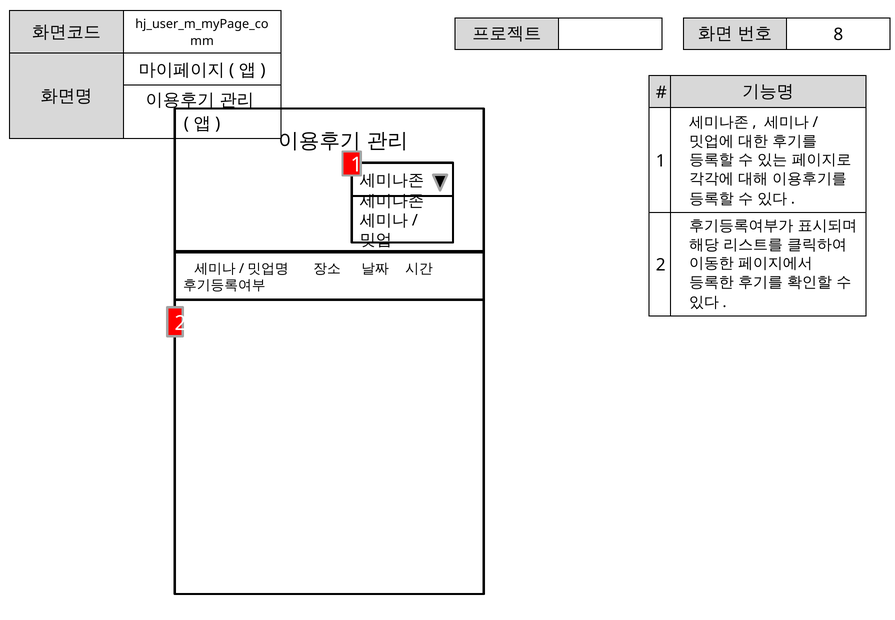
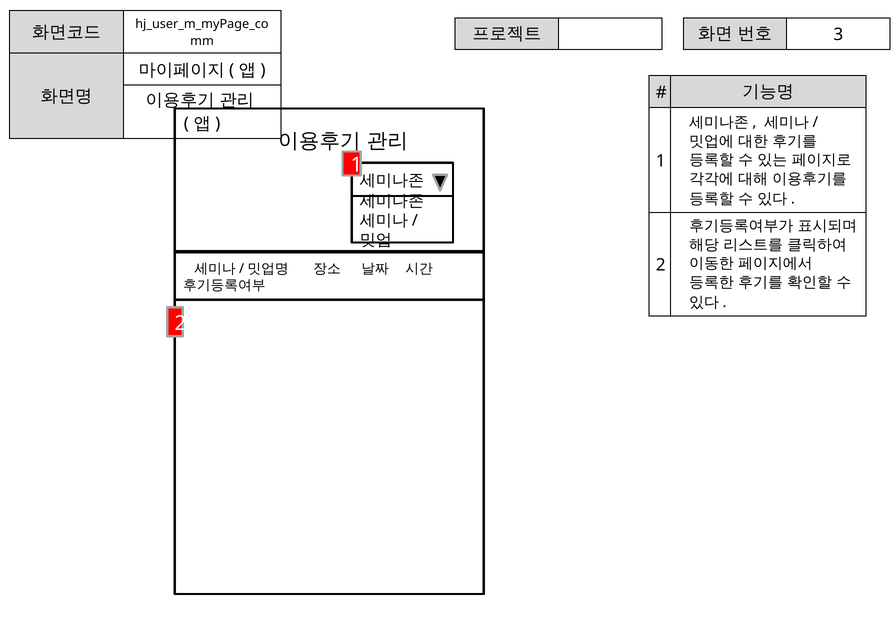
8: 8 -> 3 (838, 35)
